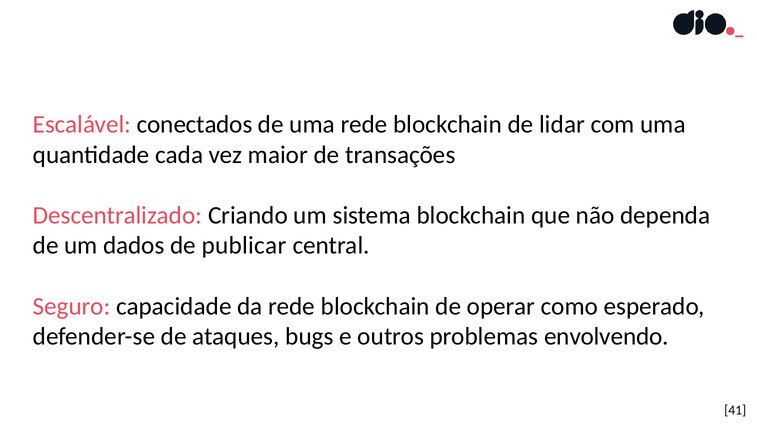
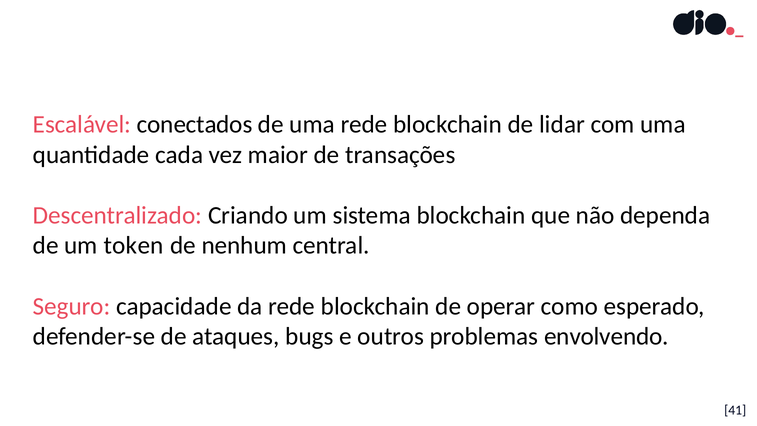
dados: dados -> token (134, 246)
publicar: publicar -> nenhum (244, 246)
